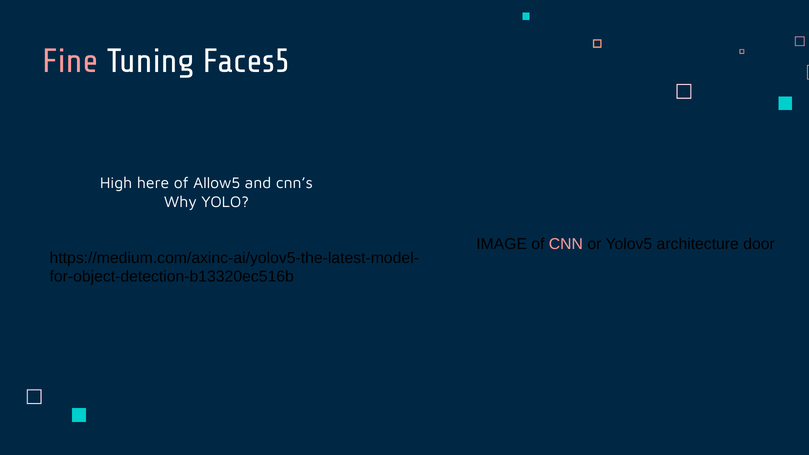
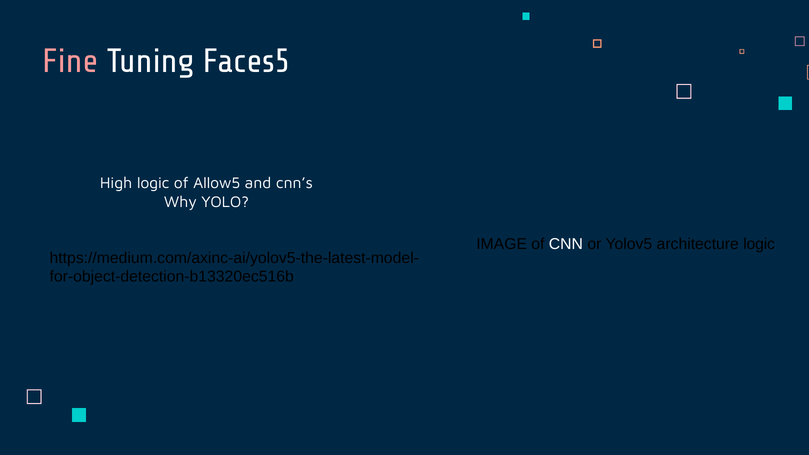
High here: here -> logic (153, 183)
CNN colour: pink -> white (566, 244)
architecture door: door -> logic (759, 244)
